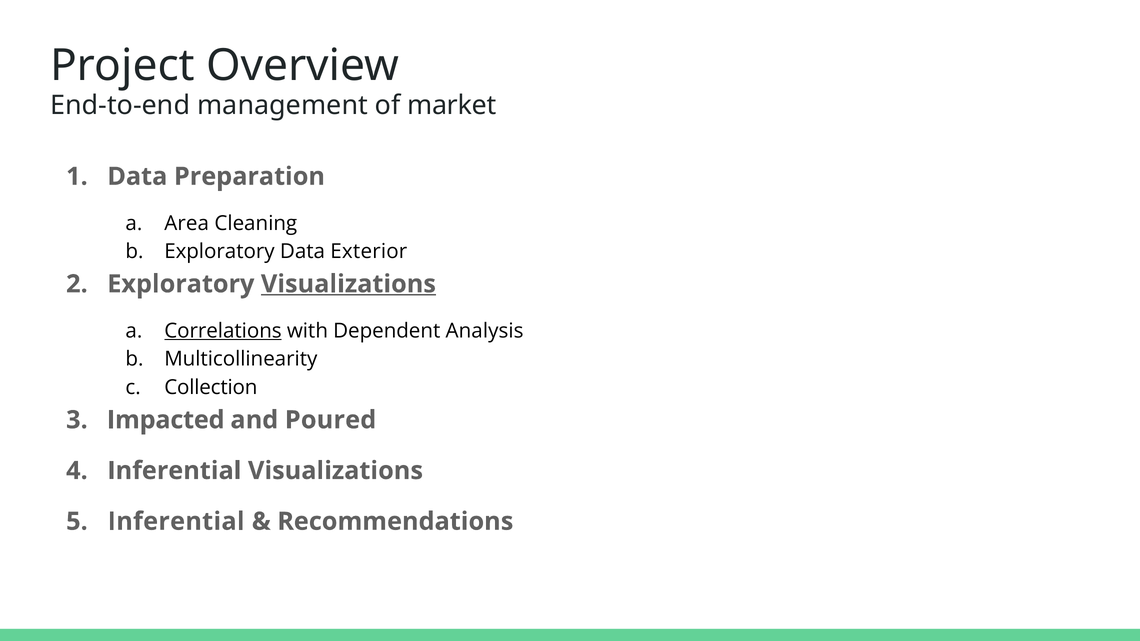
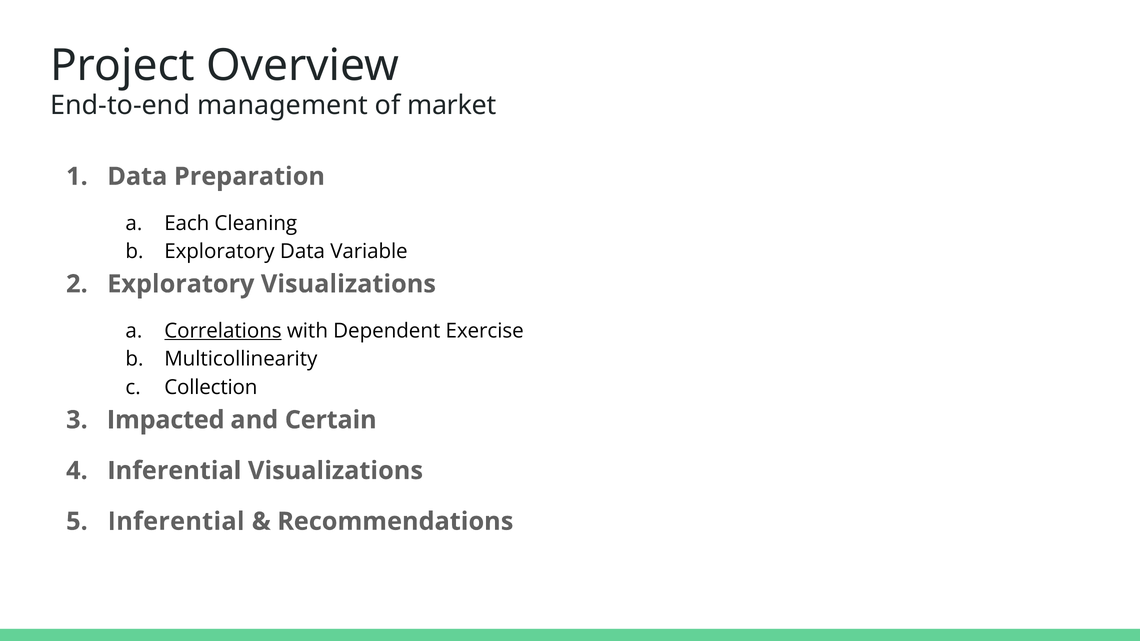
Area: Area -> Each (187, 223)
Exterior: Exterior -> Variable (369, 252)
Visualizations underline: present -> none (348, 284)
Analysis: Analysis -> Exercise (485, 331)
Poured: Poured -> Certain (331, 420)
